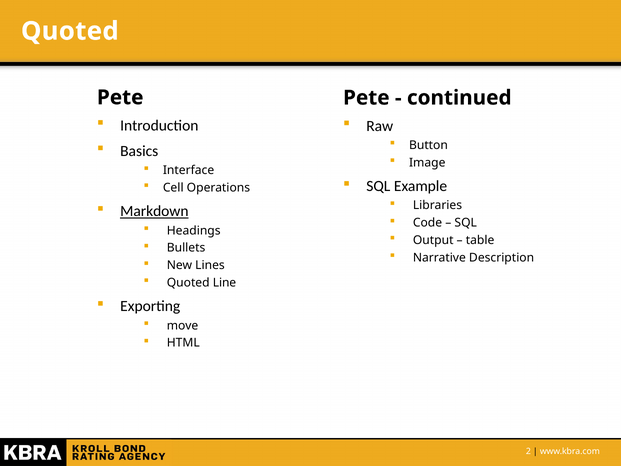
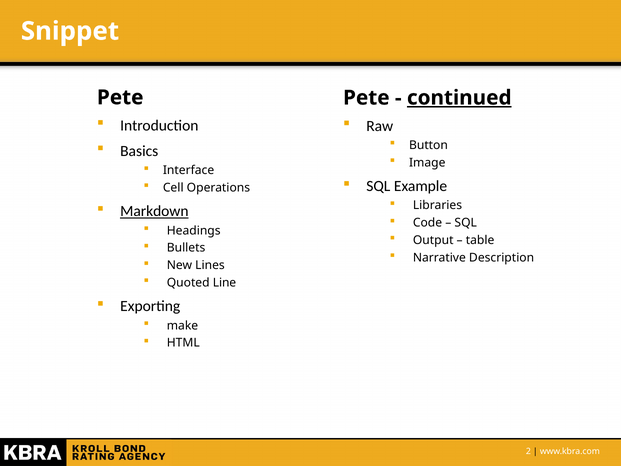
Quoted: Quoted -> Snippet (70, 31)
continued underline: none -> present (459, 98)
move: move -> make (182, 325)
